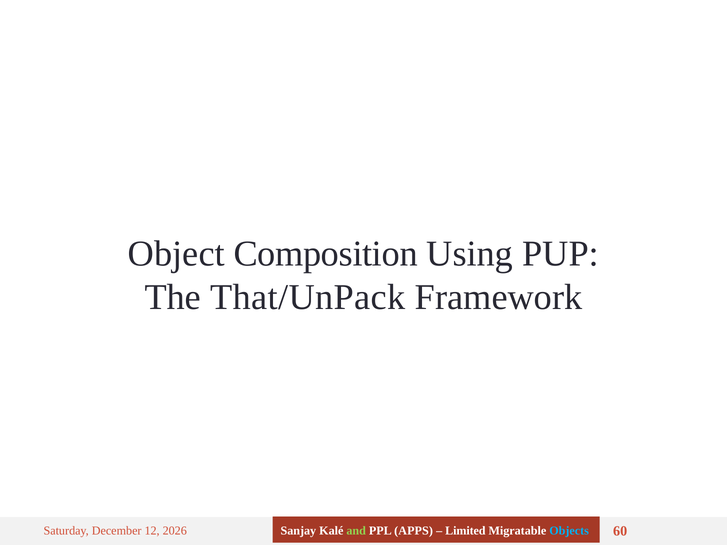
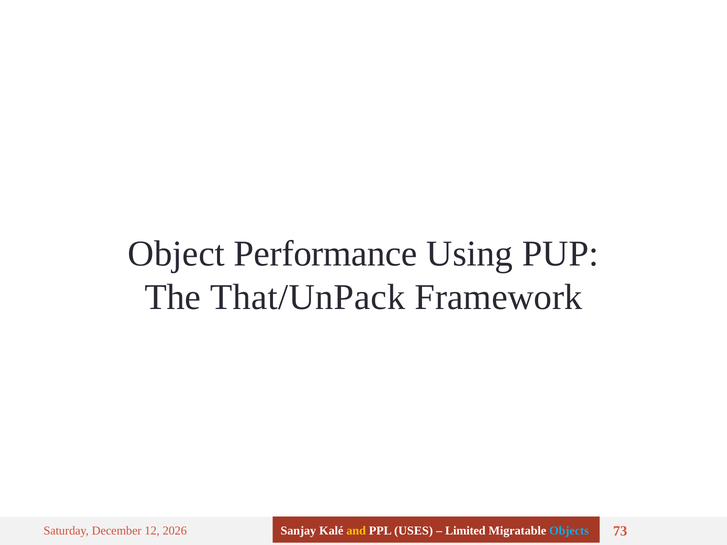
Composition: Composition -> Performance (326, 254)
and colour: light green -> yellow (356, 531)
APPS: APPS -> USES (414, 531)
60: 60 -> 73 (620, 531)
